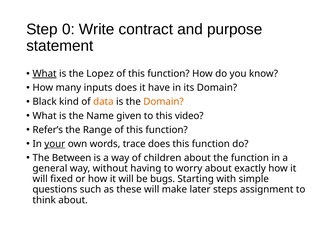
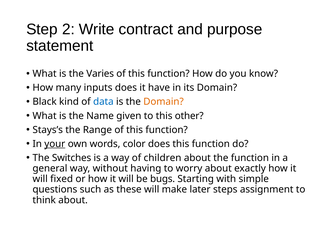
0: 0 -> 2 (68, 29)
What underline: present -> none (45, 74)
Lopez: Lopez -> Varies (100, 74)
data colour: orange -> blue (103, 102)
video: video -> other (189, 116)
Refer’s: Refer’s -> Stays’s (48, 130)
trace: trace -> color (134, 144)
Between: Between -> Switches (72, 158)
